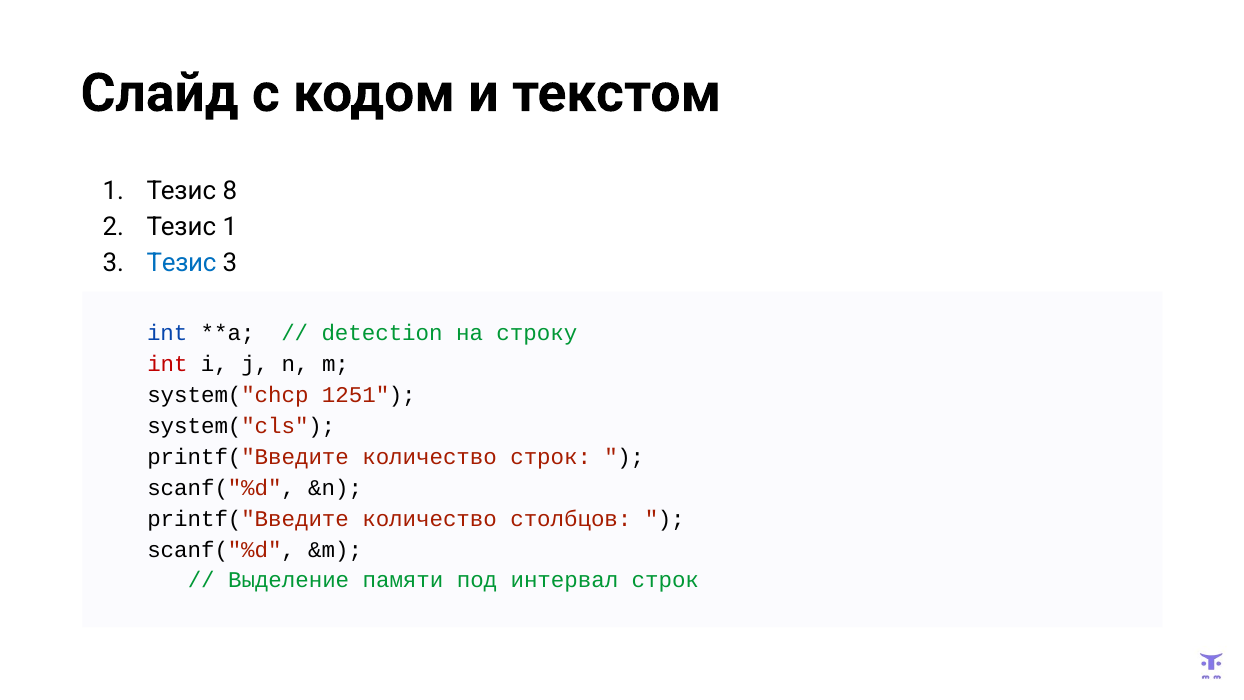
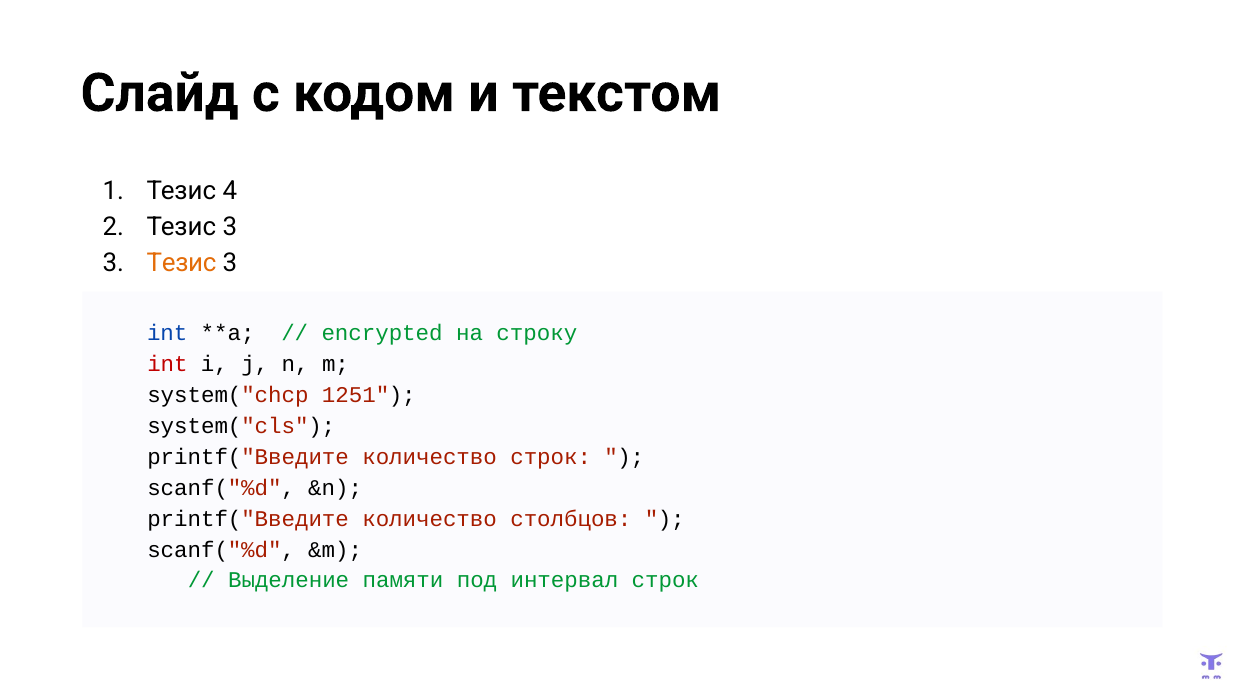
8: 8 -> 4 (230, 191)
2 Тезис 1: 1 -> 3 (230, 227)
Тезис colour: blue -> orange (182, 263)
detection: detection -> encrypted (382, 333)
